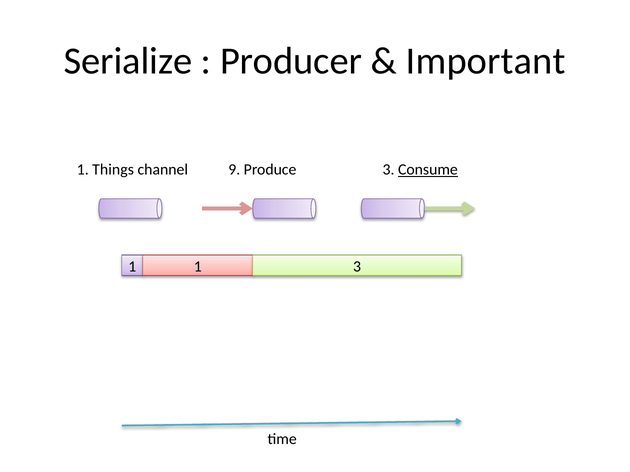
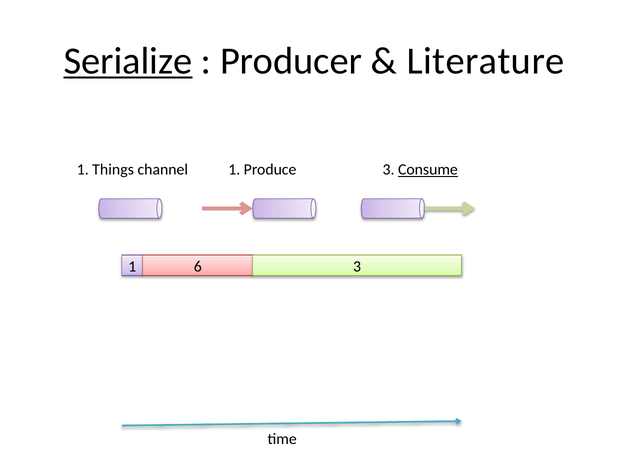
Serialize underline: none -> present (128, 61)
Important: Important -> Literature (486, 61)
channel 9: 9 -> 1 (234, 170)
1 1: 1 -> 6 (198, 267)
